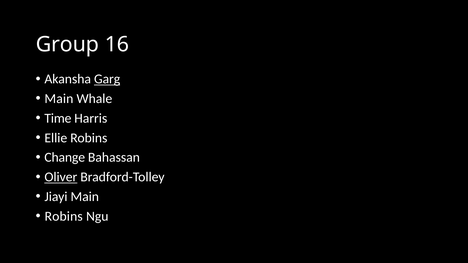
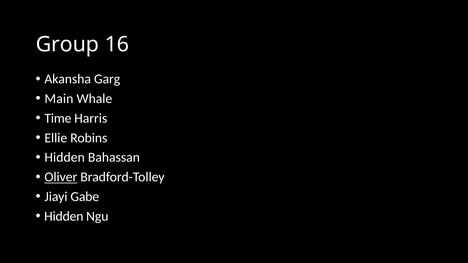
Garg underline: present -> none (107, 79)
Change: Change -> Hidden (65, 158)
Jiayi Main: Main -> Gabe (85, 197)
Robins: Robins -> Hidden (64, 216)
